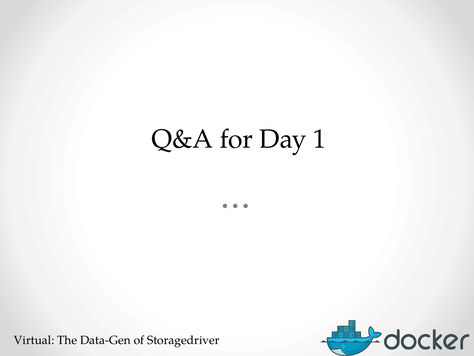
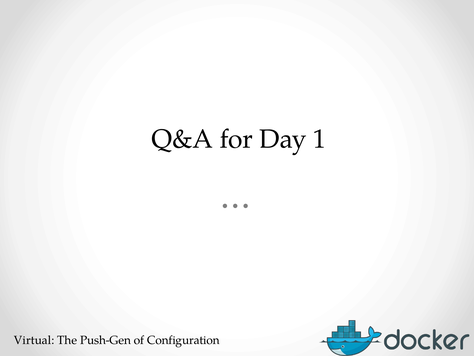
Data-Gen: Data-Gen -> Push-Gen (106, 340)
Storagedriver: Storagedriver -> Configuration (183, 340)
